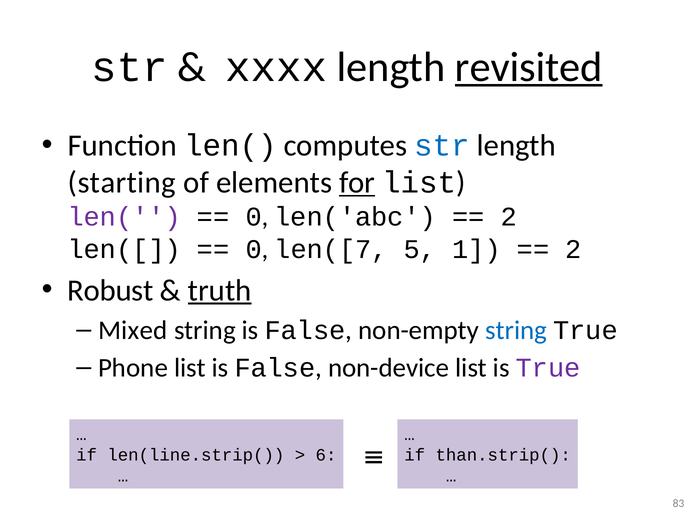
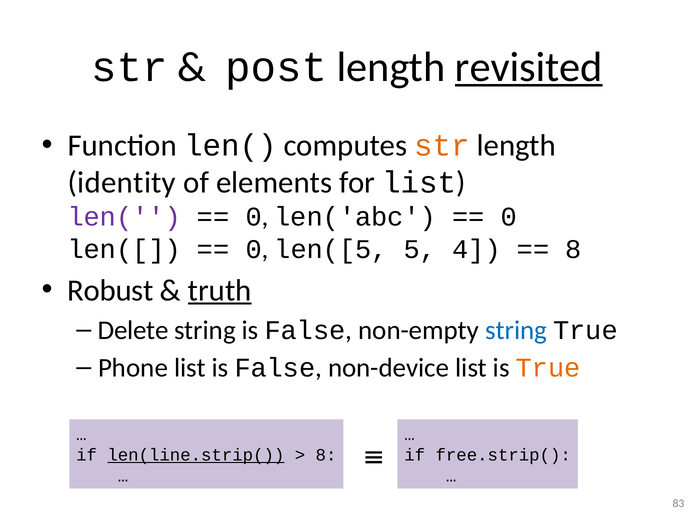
xxxx: xxxx -> post (276, 67)
str colour: blue -> orange (442, 146)
starting: starting -> identity (122, 183)
for underline: present -> none (357, 183)
2: 2 -> 0 (509, 217)
len([7: len([7 -> len([5 (331, 249)
1: 1 -> 4 (476, 249)
2: 2 -> 8 (573, 249)
Mixed: Mixed -> Delete (133, 330)
True colour: purple -> orange (548, 368)
len(line.strip( underline: none -> present (196, 456)
6: 6 -> 8 (326, 456)
than.strip(: than.strip( -> free.strip( (503, 456)
